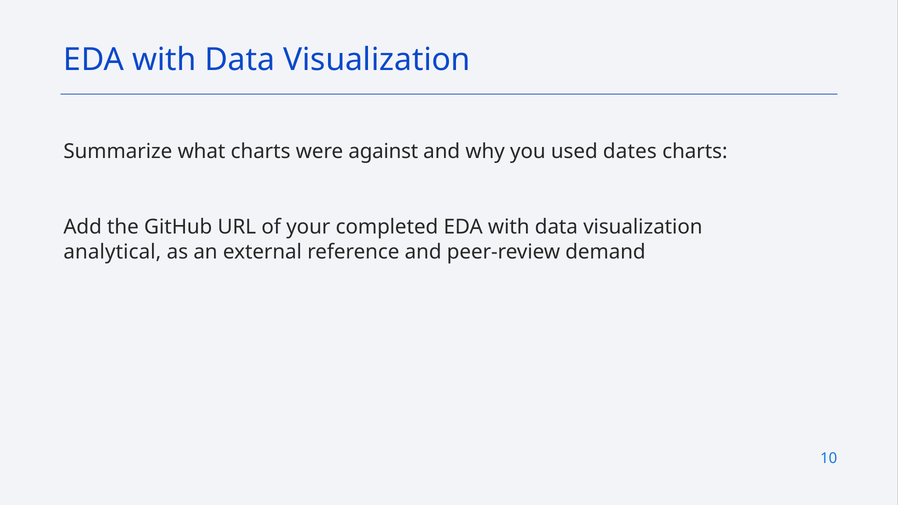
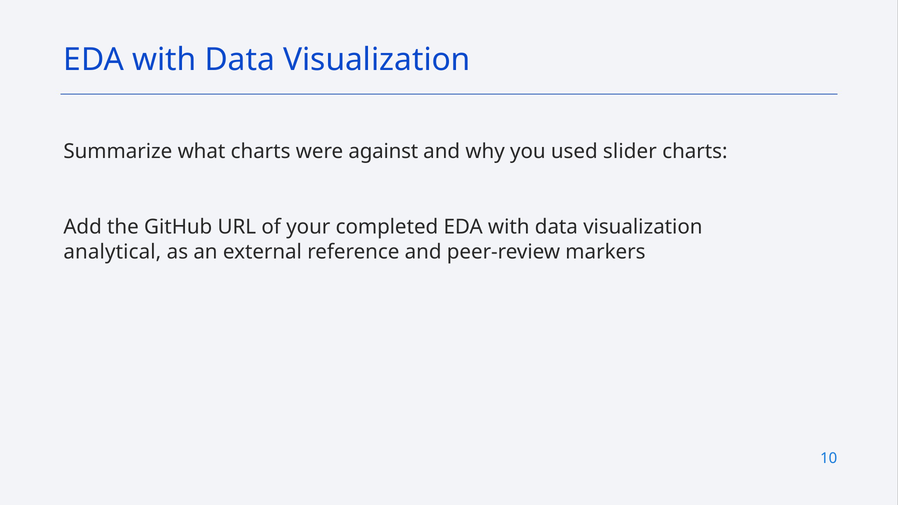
dates: dates -> slider (630, 152)
demand: demand -> markers (605, 252)
